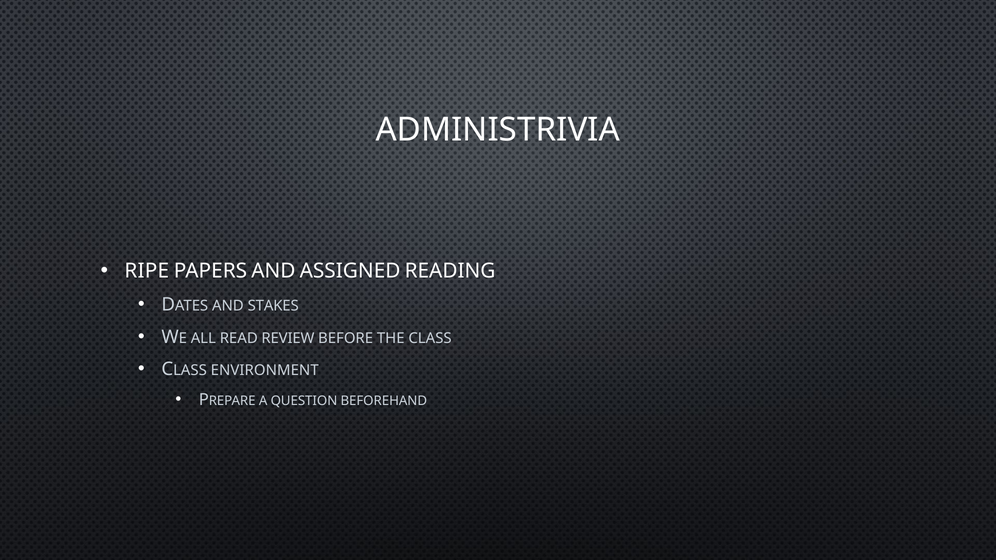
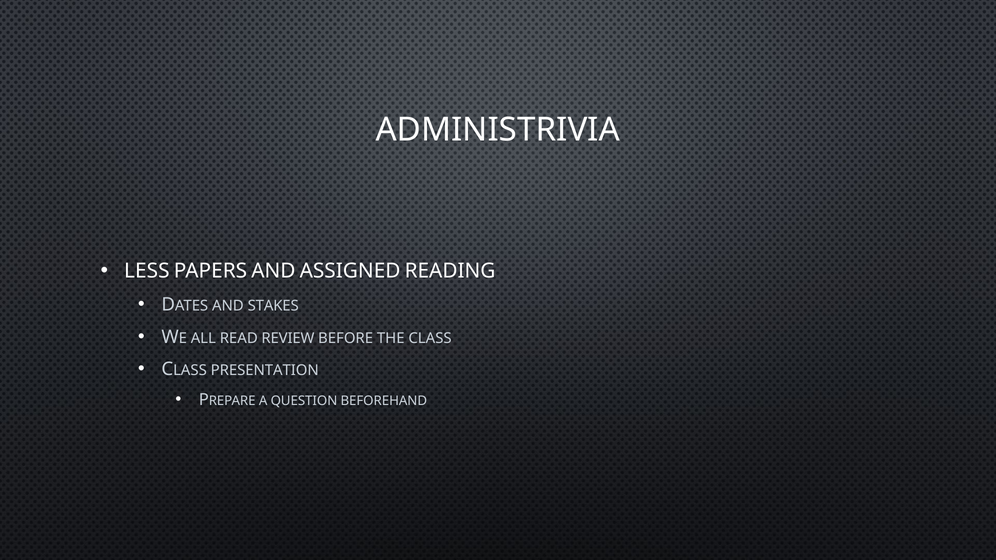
RIPE: RIPE -> LESS (147, 271)
ENVIRONMENT: ENVIRONMENT -> PRESENTATION (265, 371)
